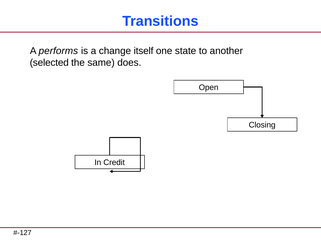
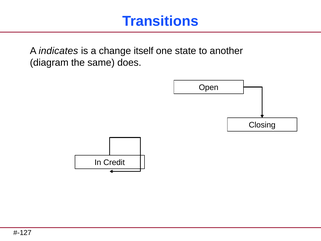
performs: performs -> indicates (58, 51)
selected: selected -> diagram (49, 63)
